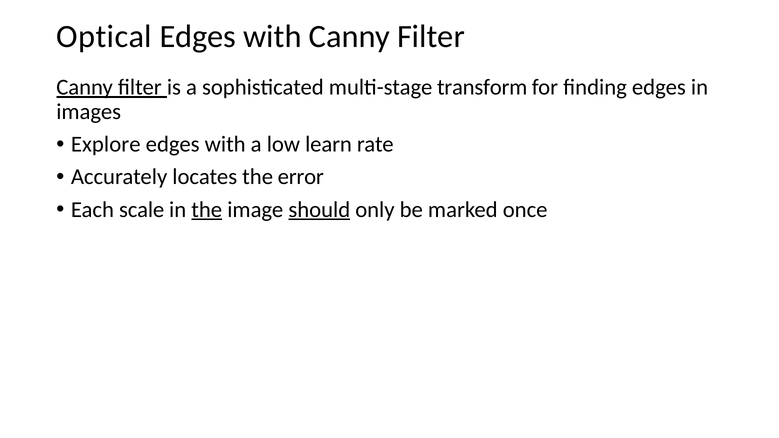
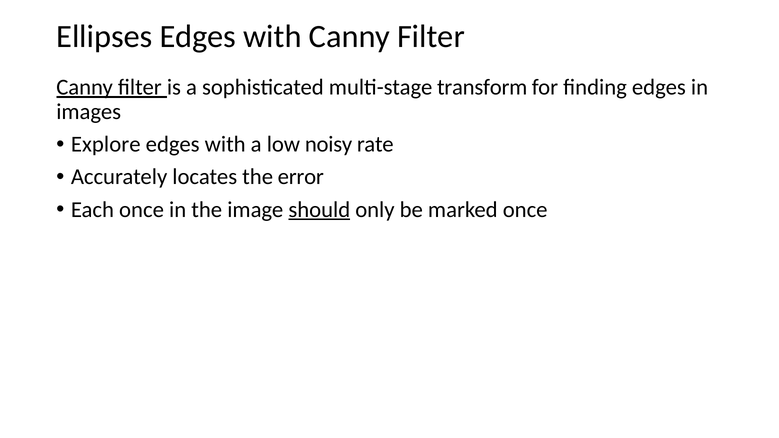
Optical: Optical -> Ellipses (104, 37)
learn: learn -> noisy (329, 144)
Each scale: scale -> once (142, 210)
the underline: present -> none (207, 210)
